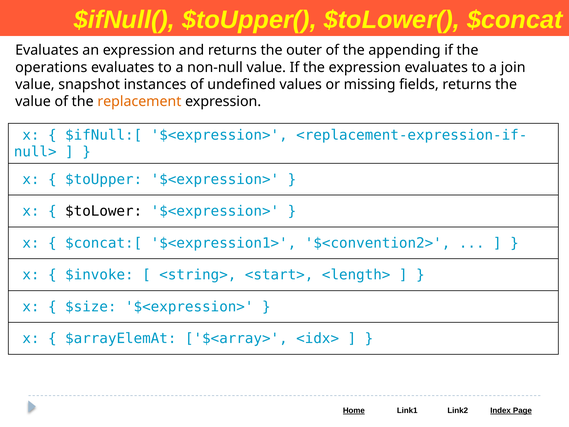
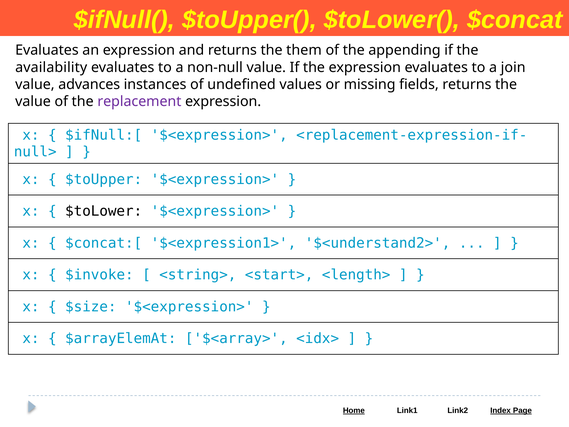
outer: outer -> them (304, 50)
operations: operations -> availability (51, 67)
snapshot: snapshot -> advances (89, 84)
replacement colour: orange -> purple (139, 101)
$<convention2>: $<convention2> -> $<understand2> (378, 243)
